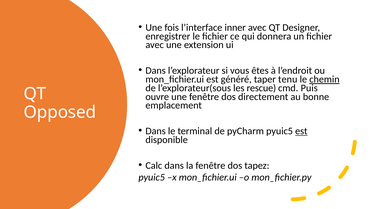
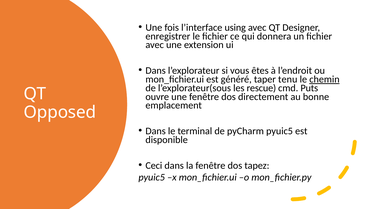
inner: inner -> using (235, 28)
Puis: Puis -> Puts (309, 88)
est underline: present -> none (301, 131)
Calc: Calc -> Ceci (154, 166)
